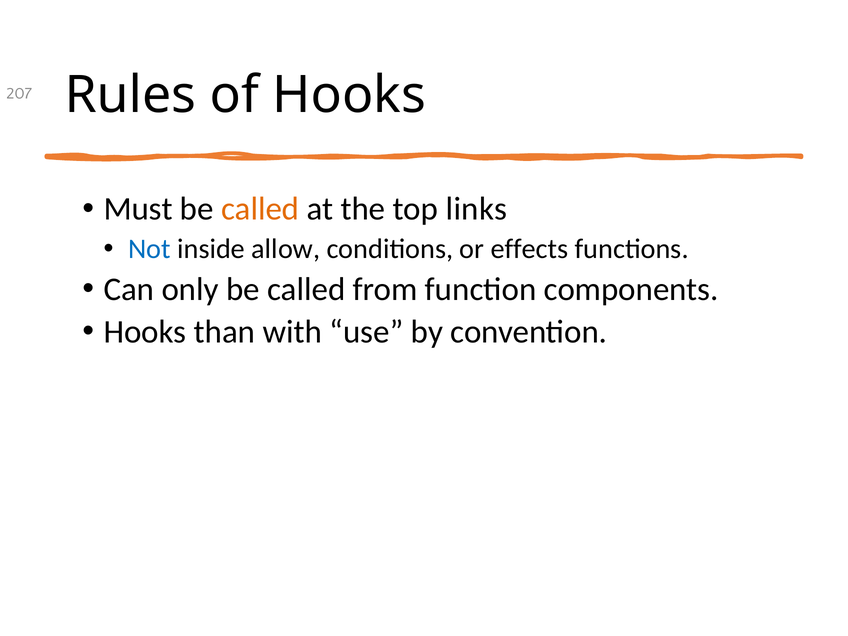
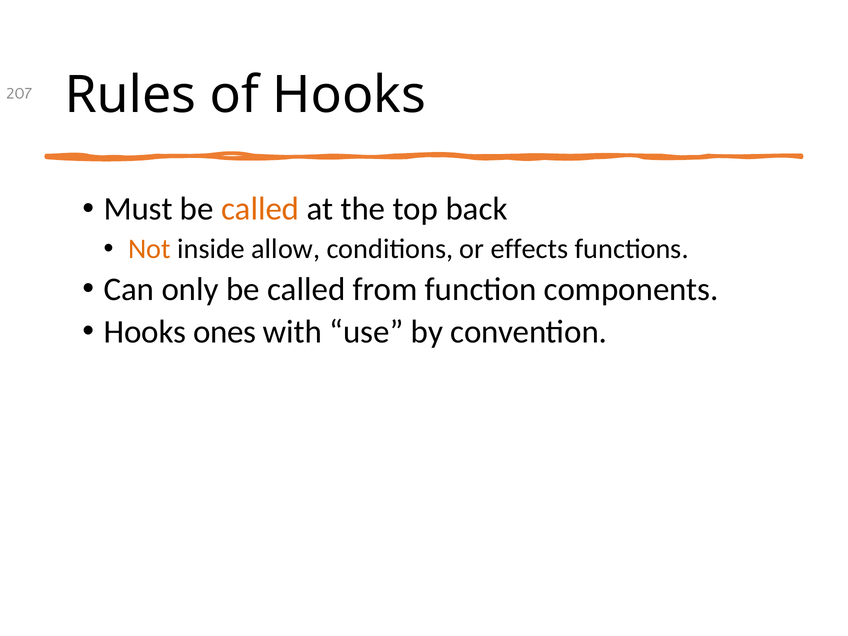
links: links -> back (477, 209)
Not colour: blue -> orange (150, 249)
than: than -> ones (225, 332)
